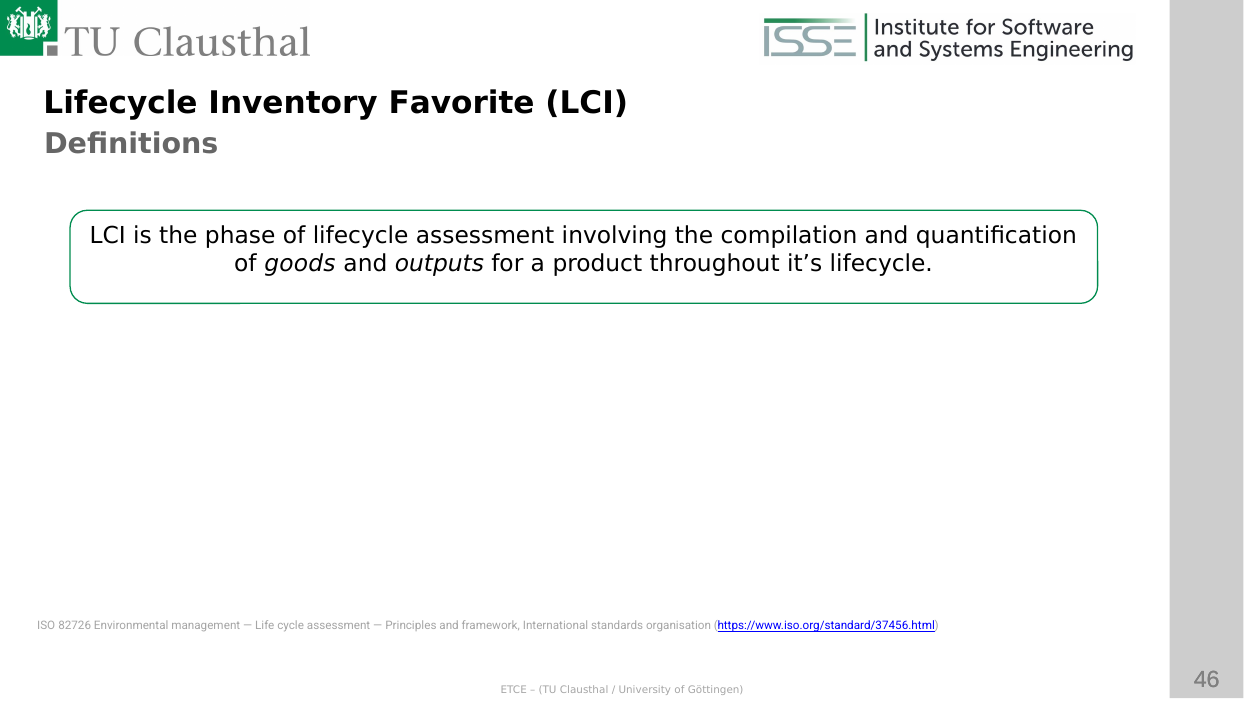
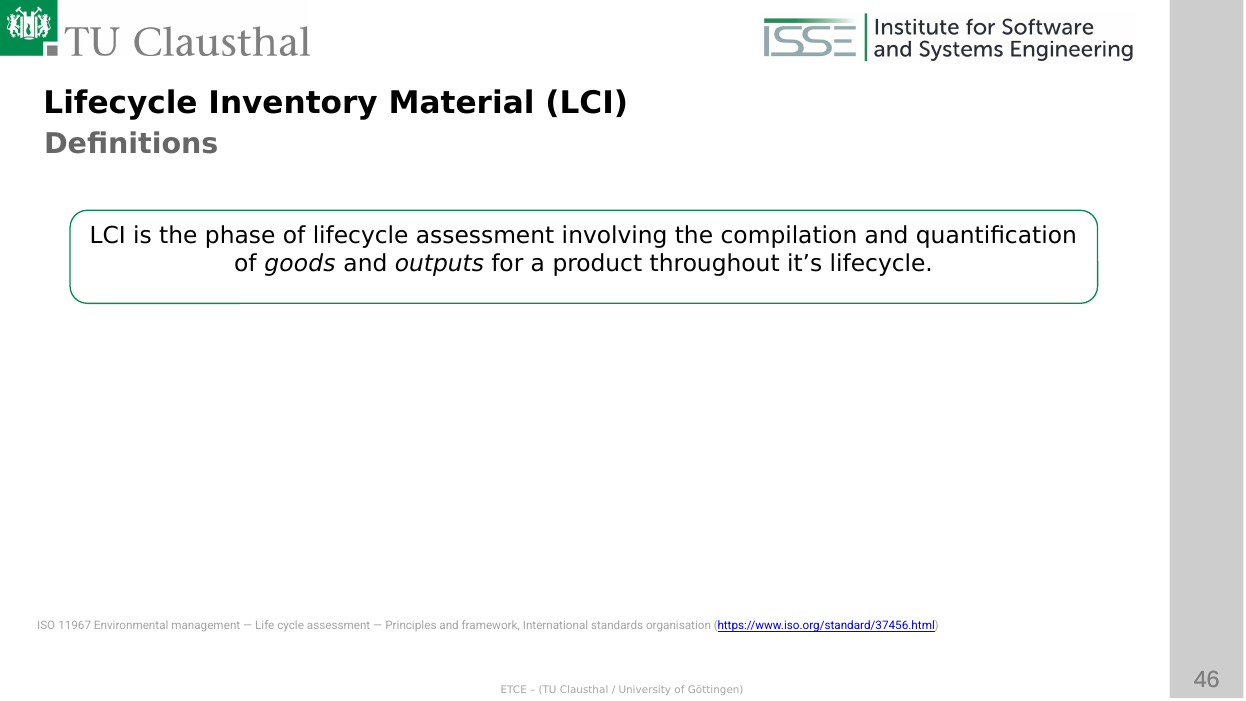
Favorite: Favorite -> Material (462, 104)
82726: 82726 -> 11967 (75, 626)
